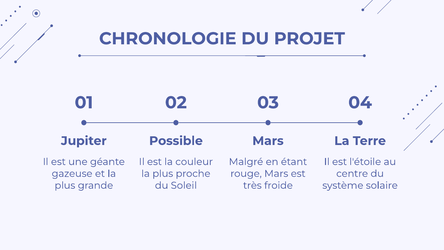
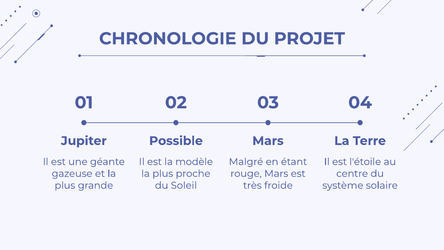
couleur: couleur -> modèle (194, 162)
